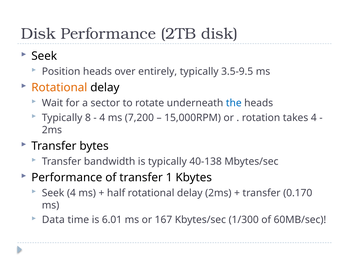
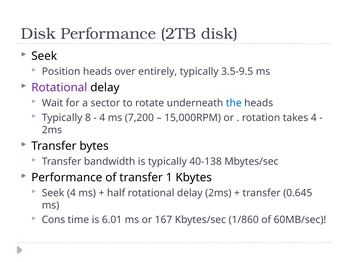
Rotational colour: orange -> purple (59, 88)
0.170: 0.170 -> 0.645 (298, 193)
Data: Data -> Cons (53, 220)
1/300: 1/300 -> 1/860 (244, 220)
